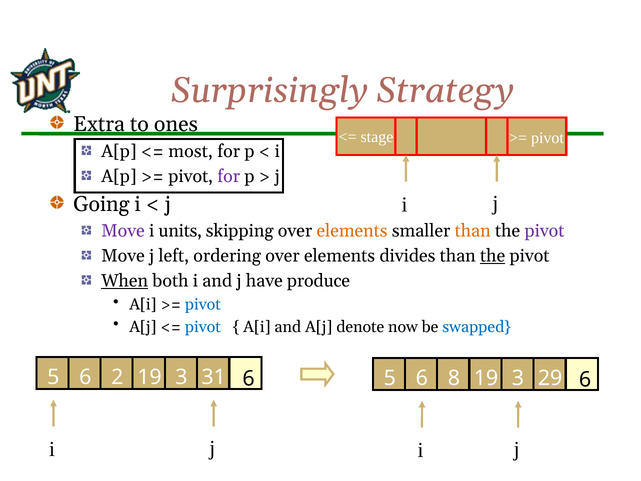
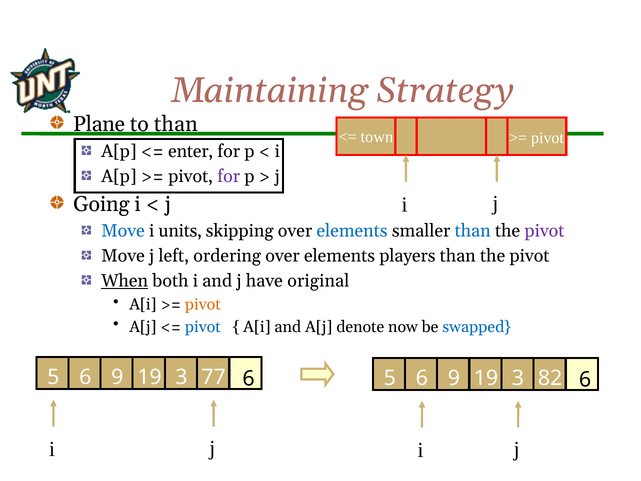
Surprisingly: Surprisingly -> Maintaining (270, 91)
Extra: Extra -> Plane (99, 124)
to ones: ones -> than (176, 124)
stage: stage -> town (377, 137)
most: most -> enter (191, 151)
Move colour: purple -> blue (123, 231)
elements colour: orange -> blue (352, 231)
than colour: orange -> blue (473, 231)
divides: divides -> players (407, 256)
the underline: present -> none (493, 256)
produce: produce -> original (318, 281)
pivot colour: blue -> orange (203, 304)
2: 2 -> 9 (117, 377)
31: 31 -> 77 (214, 377)
8: 8 -> 9 (454, 378)
29: 29 -> 82 (550, 378)
